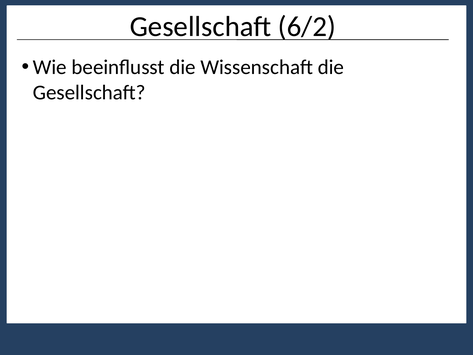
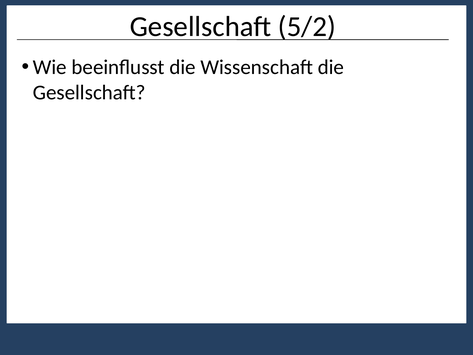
6/2: 6/2 -> 5/2 (307, 27)
